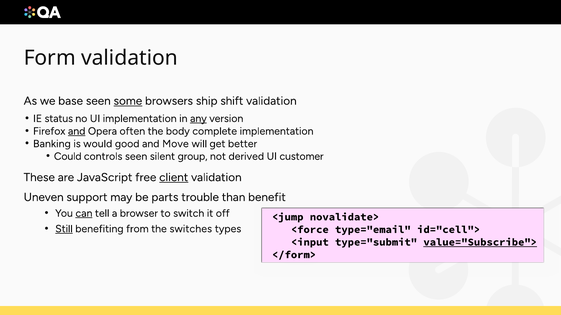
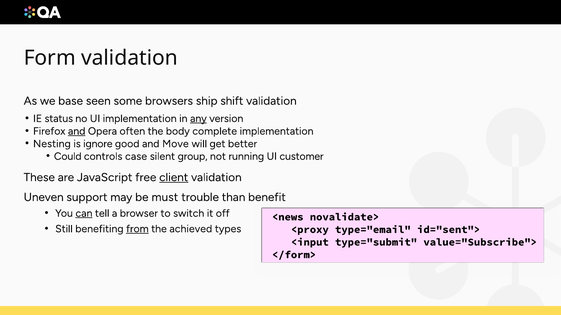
some underline: present -> none (128, 101)
Banking: Banking -> Nesting (52, 144)
would: would -> ignore (98, 144)
controls seen: seen -> case (136, 157)
derived: derived -> running (246, 157)
parts: parts -> must (165, 198)
<jump: <jump -> <news (288, 217)
Still underline: present -> none (64, 229)
from underline: none -> present (137, 229)
switches: switches -> achieved (191, 229)
<force: <force -> <proxy (310, 230)
id="cell">: id="cell"> -> id="sent"> (449, 230)
value="Subscribe"> underline: present -> none (480, 243)
